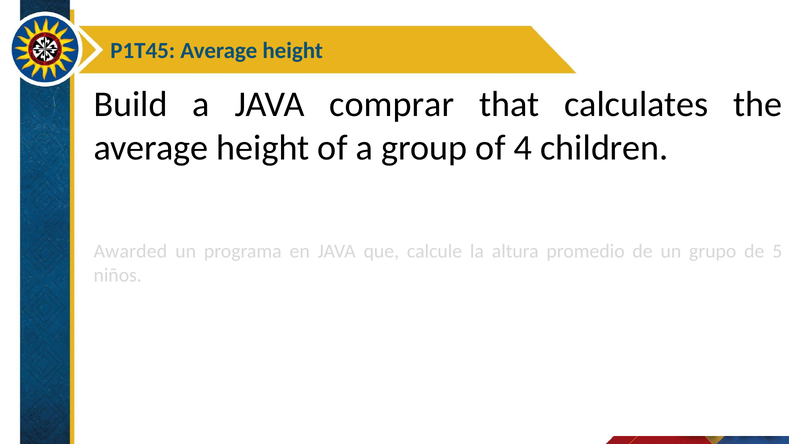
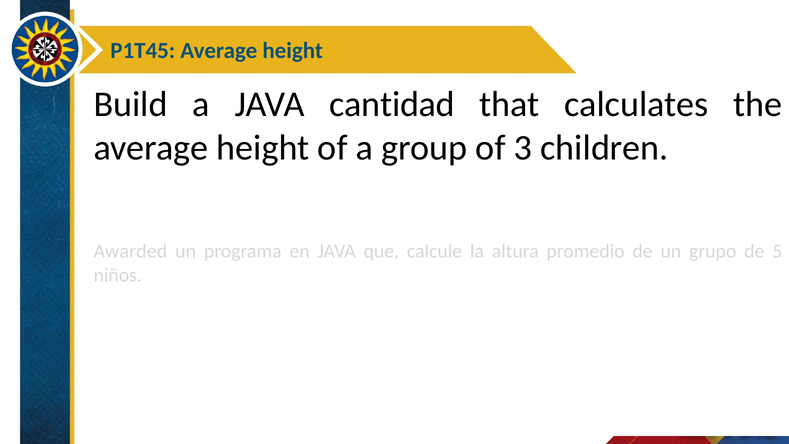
comprar: comprar -> cantidad (392, 104)
4: 4 -> 3 (523, 148)
